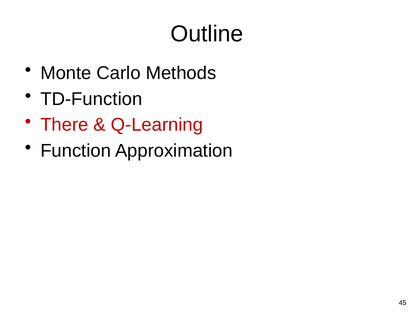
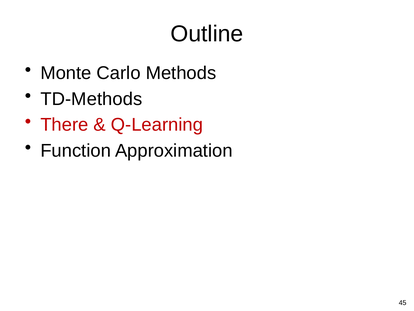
TD-Function: TD-Function -> TD-Methods (91, 99)
